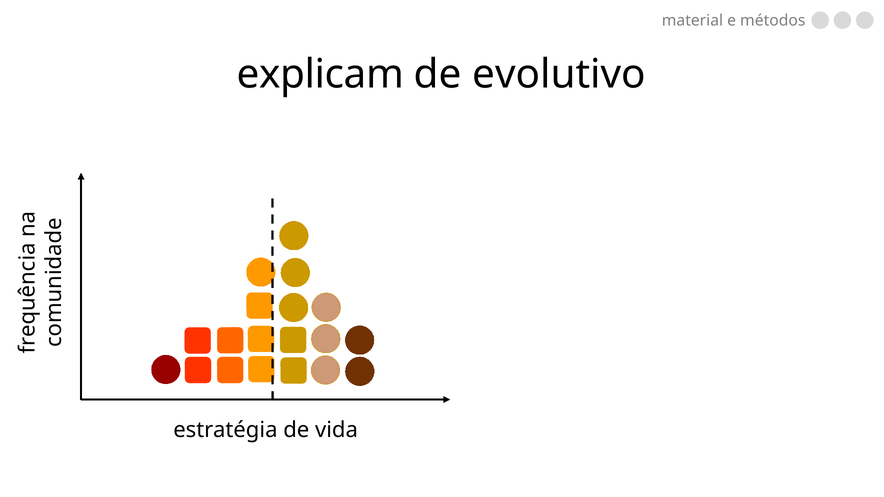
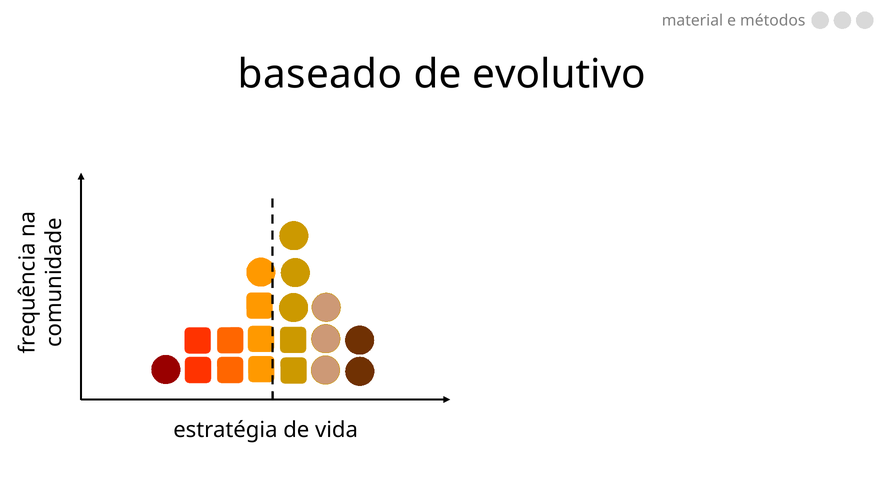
explicam: explicam -> baseado (320, 74)
